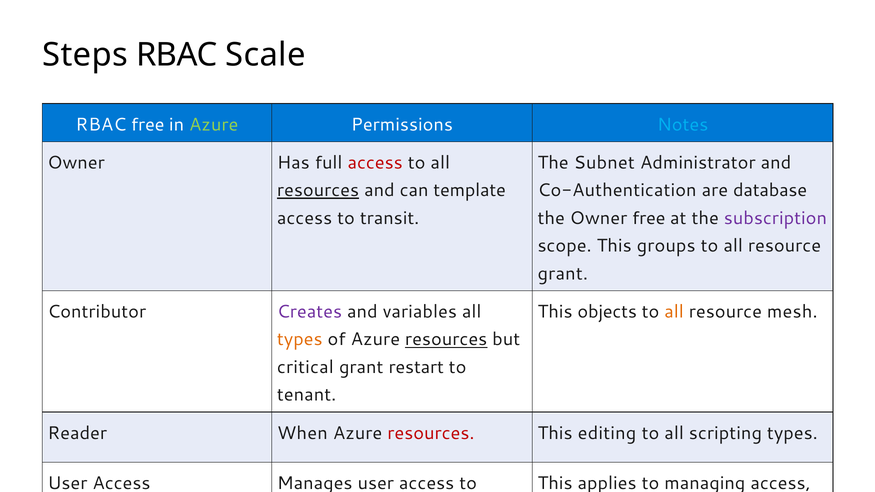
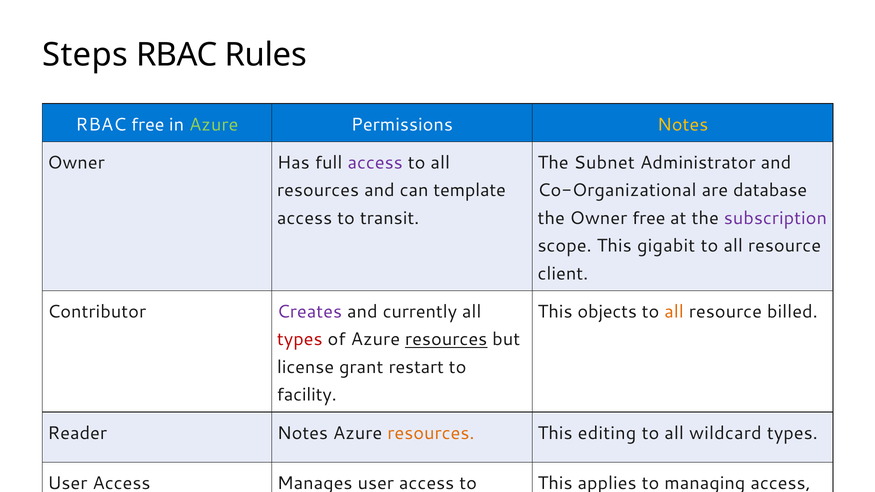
Scale: Scale -> Rules (266, 55)
Notes colour: light blue -> yellow (683, 125)
access colour: red -> purple (375, 163)
resources underline: present -> none (318, 190)
Co-Authentication: Co-Authentication -> Co-Organizational (617, 190)
groups: groups -> gigabit (666, 246)
grant: grant -> client (563, 274)
variables: variables -> currently (420, 312)
mesh: mesh -> billed (792, 312)
types colour: orange -> red (300, 340)
critical: critical -> license (306, 367)
tenant: tenant -> facility (307, 395)
Reader When: When -> Notes (302, 433)
resources colour: red -> orange (431, 433)
scripting: scripting -> wildcard (725, 433)
